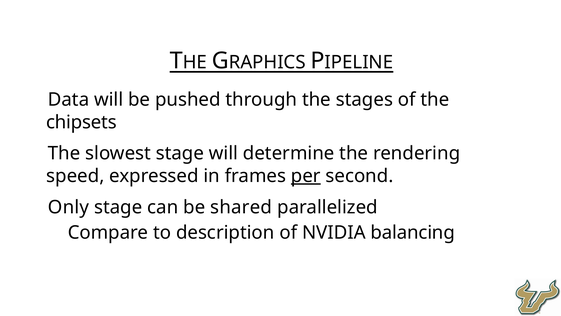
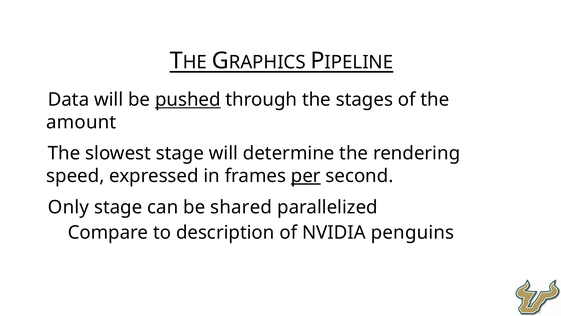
pushed underline: none -> present (188, 100)
chipsets: chipsets -> amount (81, 122)
balancing: balancing -> penguins (413, 232)
